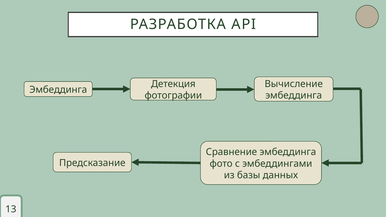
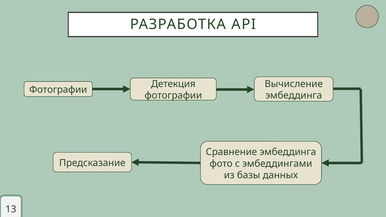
Эмбеддинга: Эмбеддинга -> Фотографии (58, 90)
